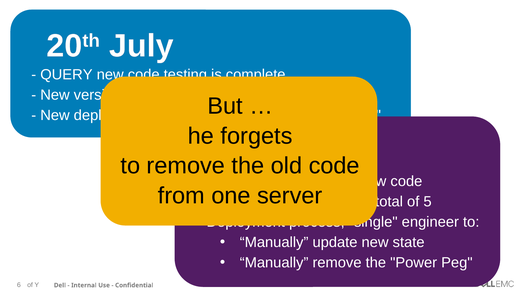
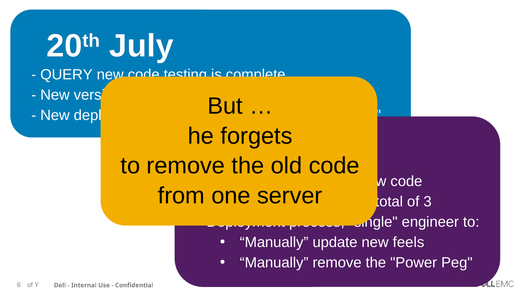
5: 5 -> 3 (428, 201)
state: state -> feels (409, 242)
